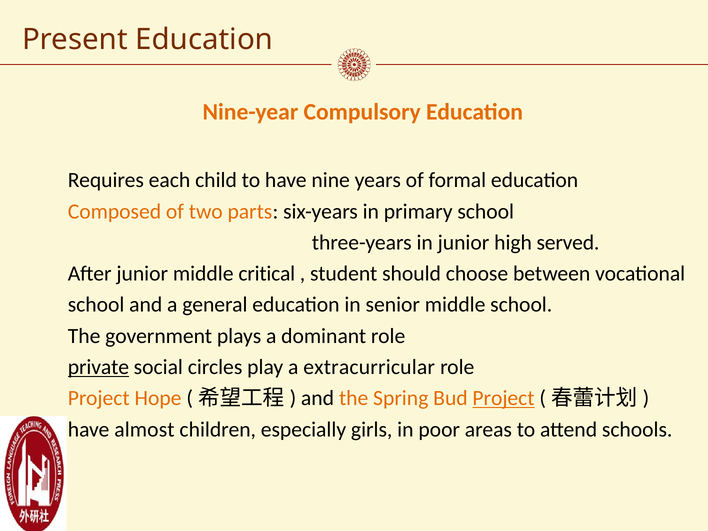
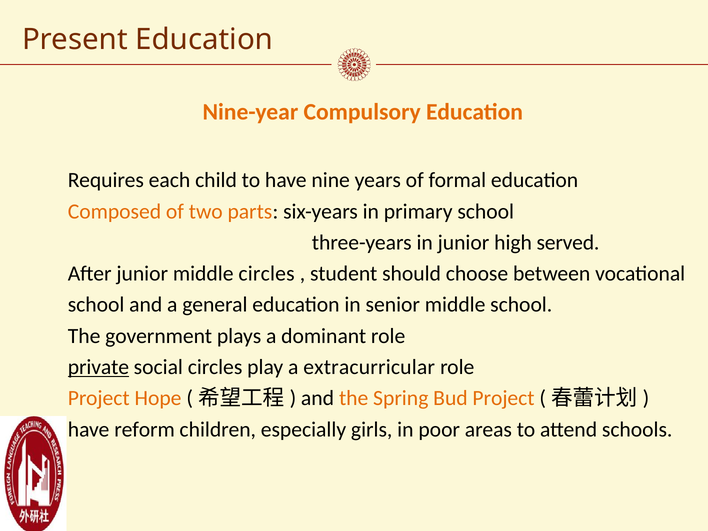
middle critical: critical -> circles (267, 274)
Project underline: present -> none (503, 398)
almost: almost -> reform (145, 429)
